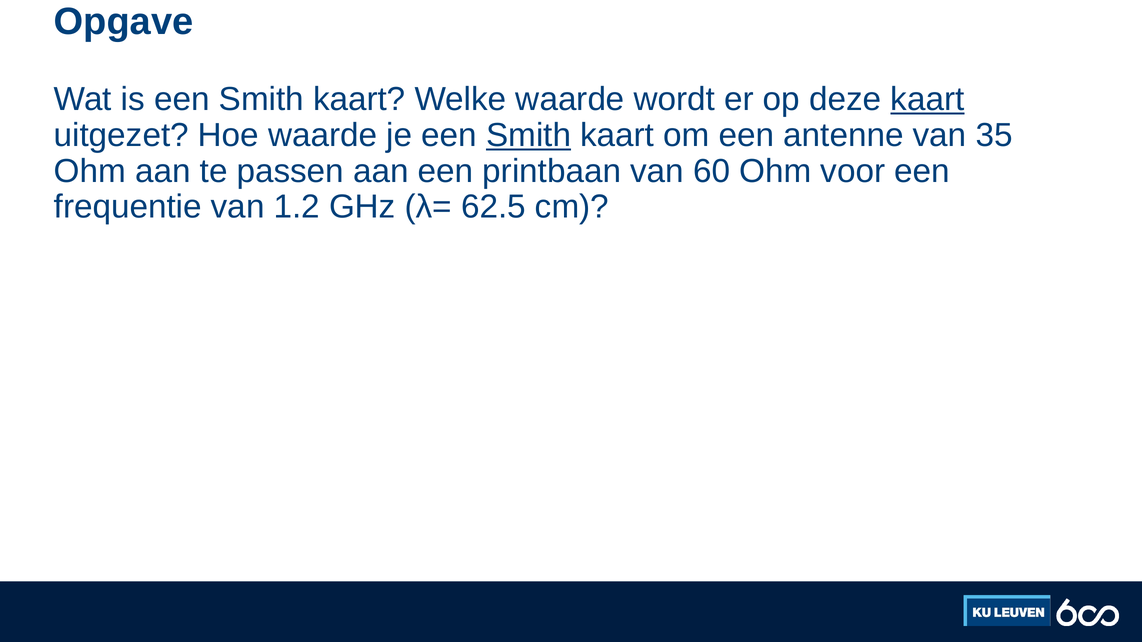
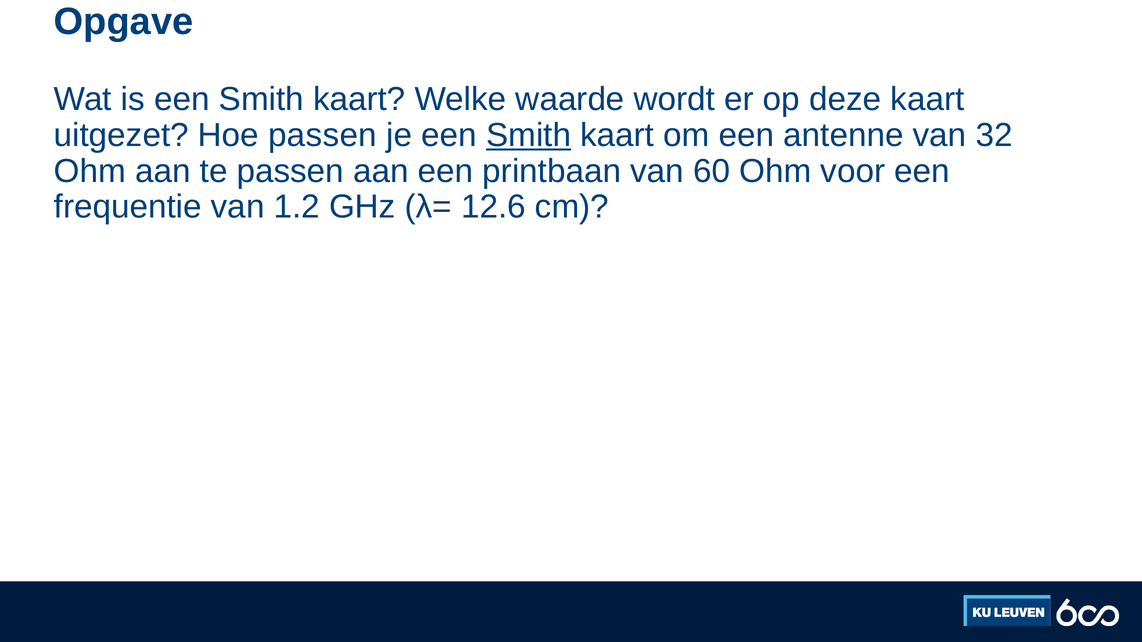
kaart underline: present -> none (927, 99)
Hoe waarde: waarde -> passen (323, 135)
35: 35 -> 32 (994, 135)
62.5: 62.5 -> 12.6 (493, 207)
